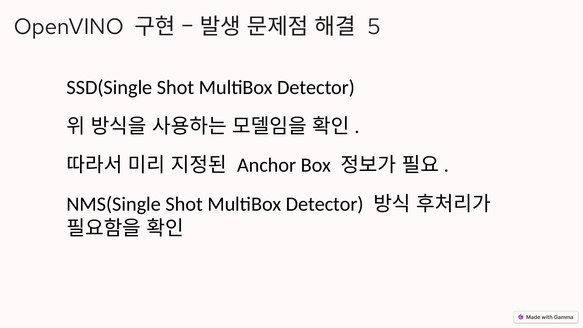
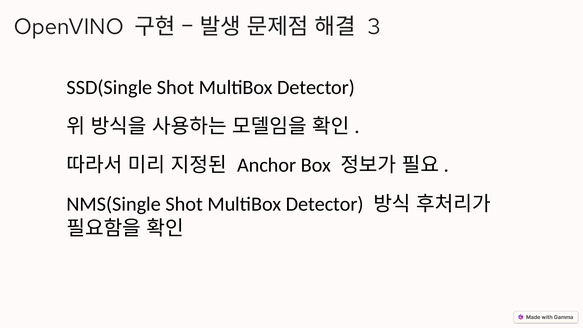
5: 5 -> 3 (374, 27)
